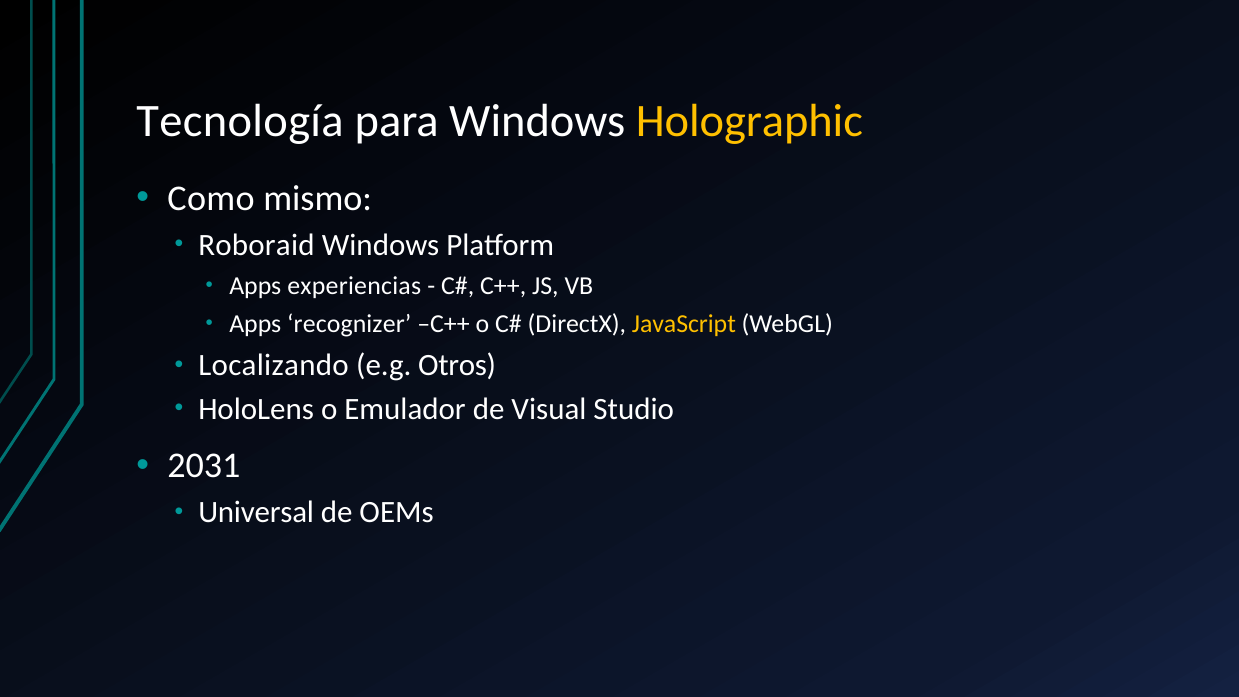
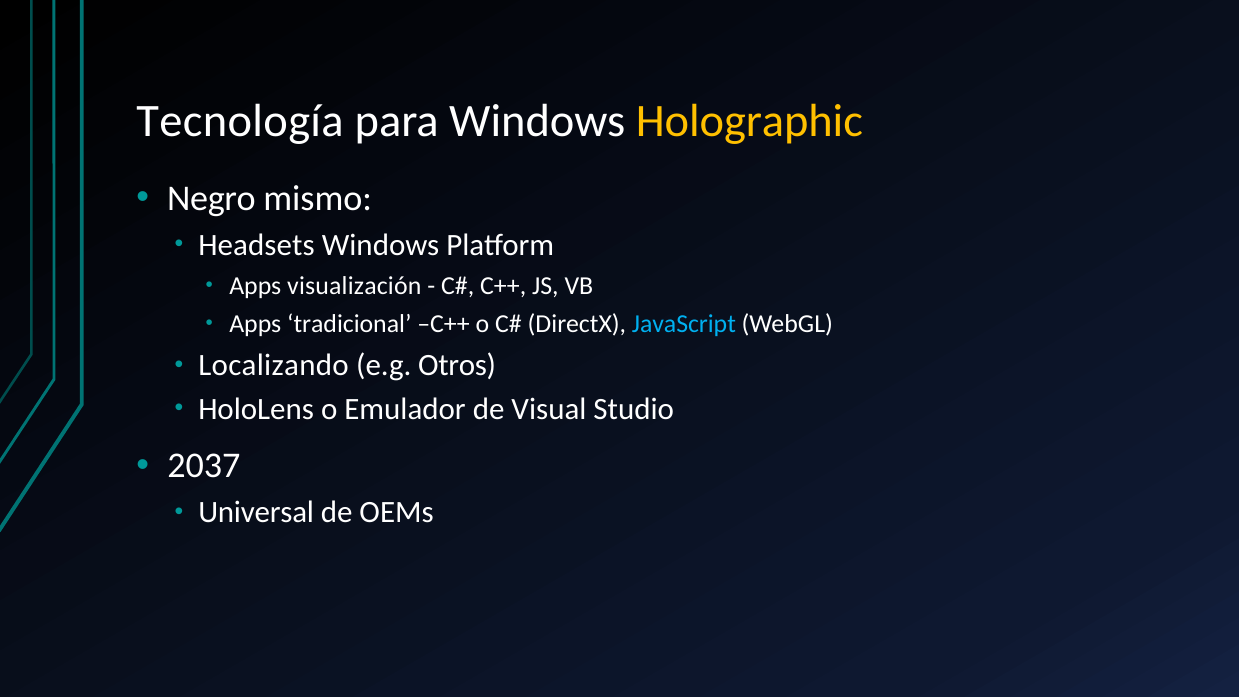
Como: Como -> Negro (211, 198)
Roboraid: Roboraid -> Headsets (257, 245)
experiencias: experiencias -> visualización (354, 286)
recognizer: recognizer -> tradicional (349, 324)
JavaScript colour: yellow -> light blue (684, 324)
2031: 2031 -> 2037 (204, 466)
